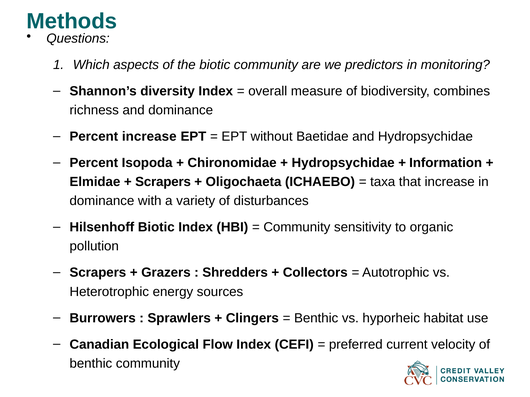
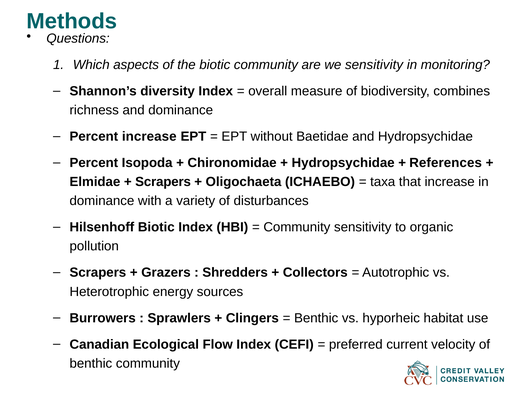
we predictors: predictors -> sensitivity (374, 65)
Information: Information -> References (446, 163)
